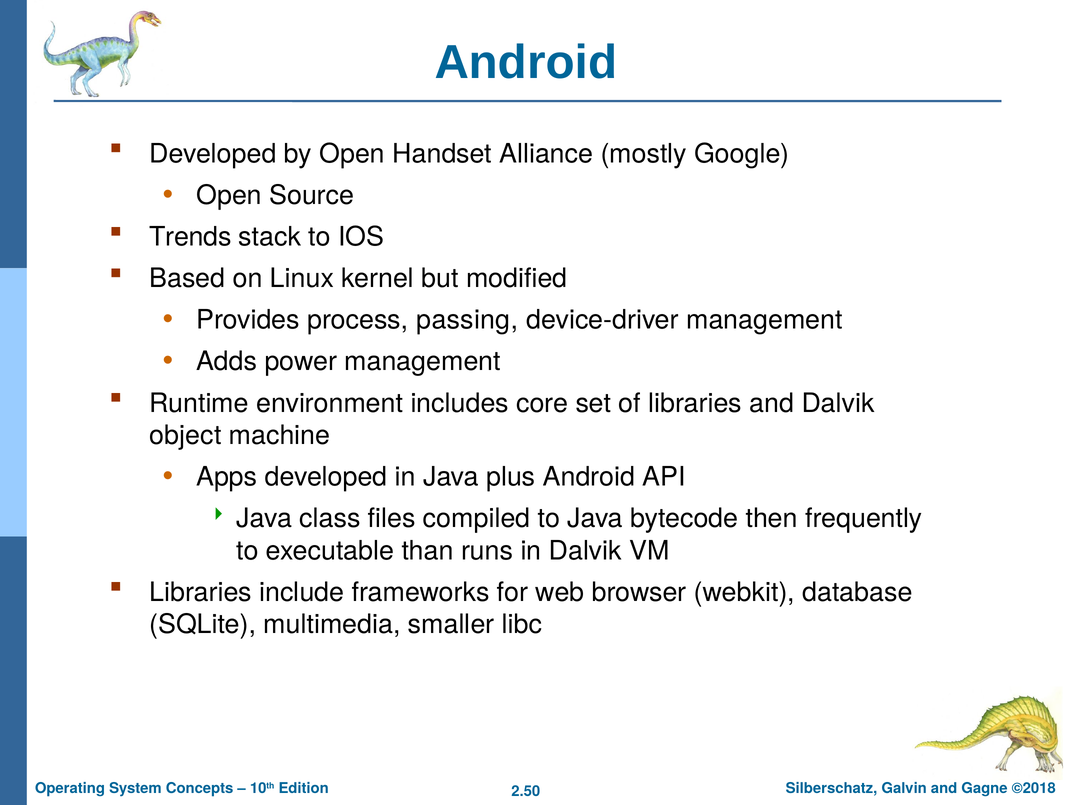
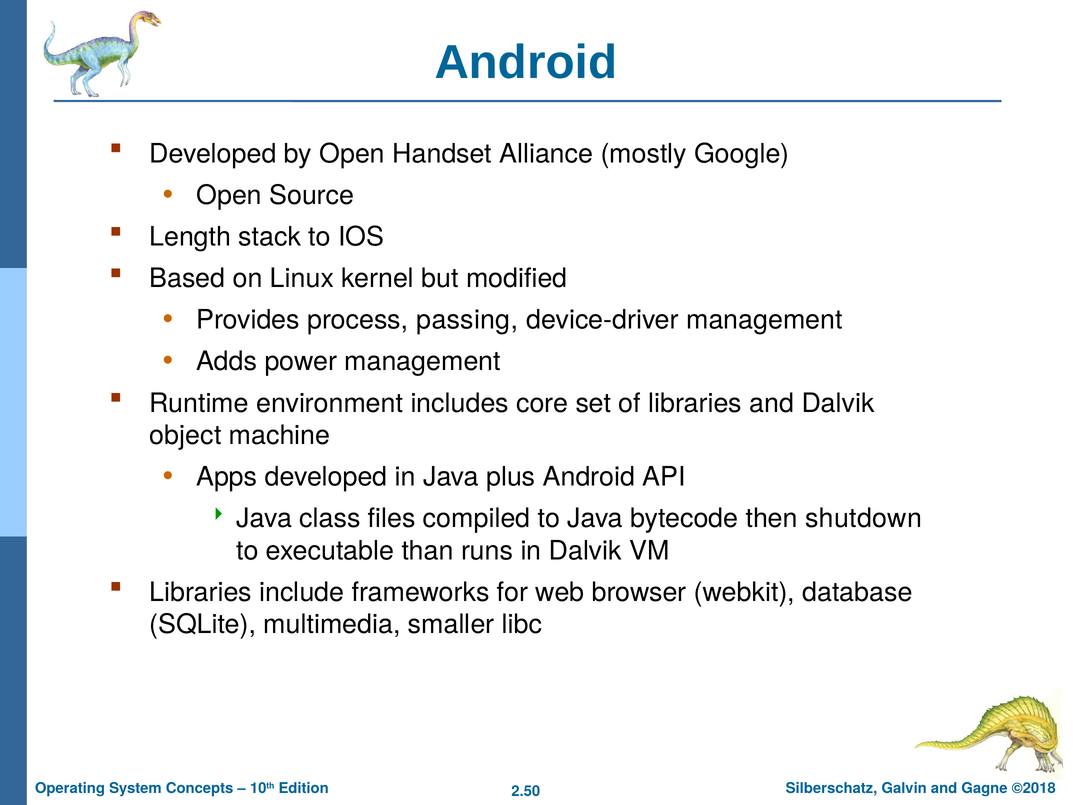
Trends: Trends -> Length (190, 237)
frequently: frequently -> shutdown (864, 518)
